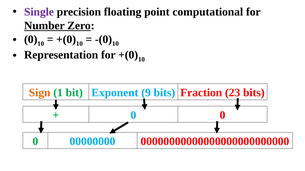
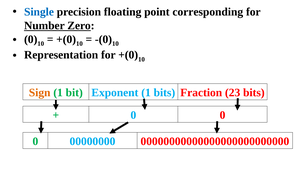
Single colour: purple -> blue (39, 12)
computational: computational -> corresponding (208, 12)
Exponent 9: 9 -> 1 (146, 93)
